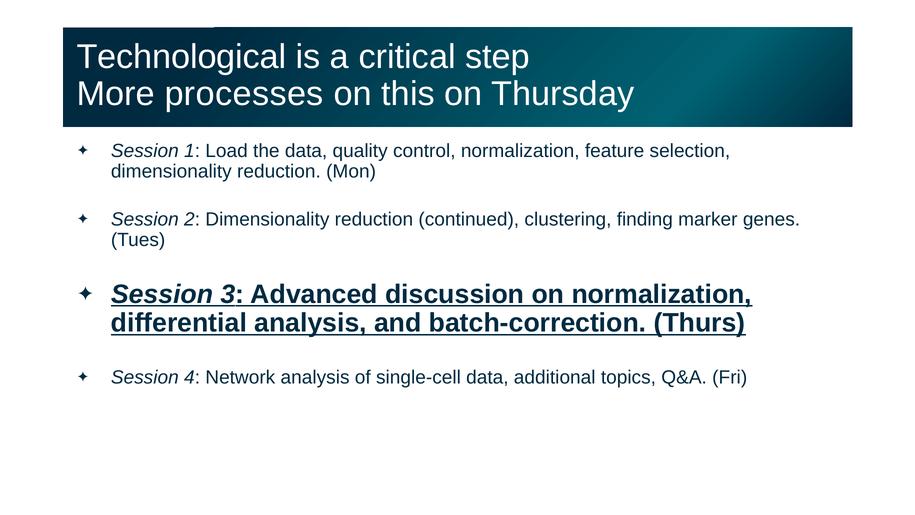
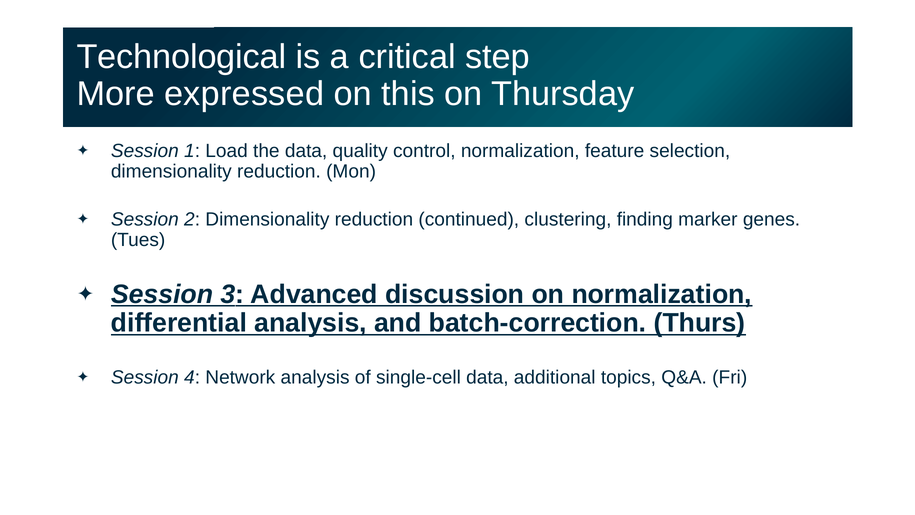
processes: processes -> expressed (244, 94)
